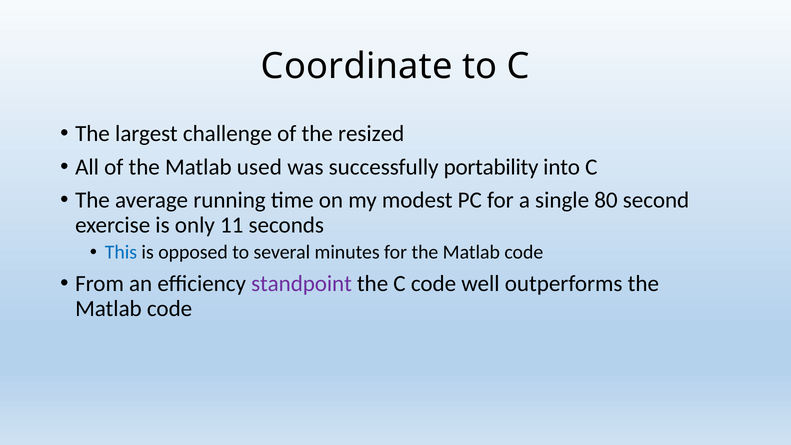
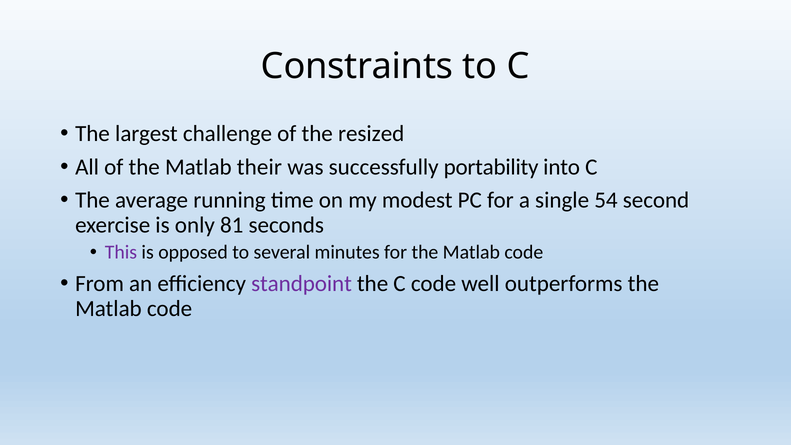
Coordinate: Coordinate -> Constraints (357, 66)
used: used -> their (259, 167)
80: 80 -> 54 (606, 200)
11: 11 -> 81 (232, 225)
This colour: blue -> purple (121, 252)
